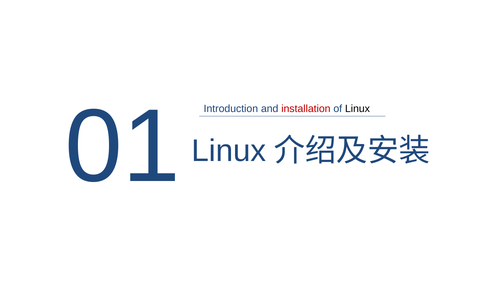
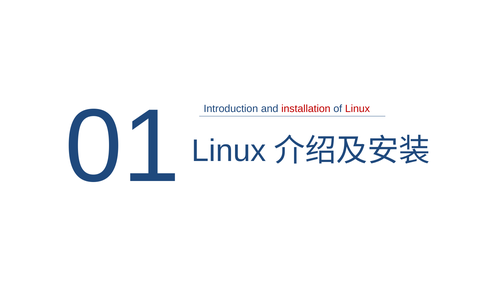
Linux colour: black -> red (357, 109)
